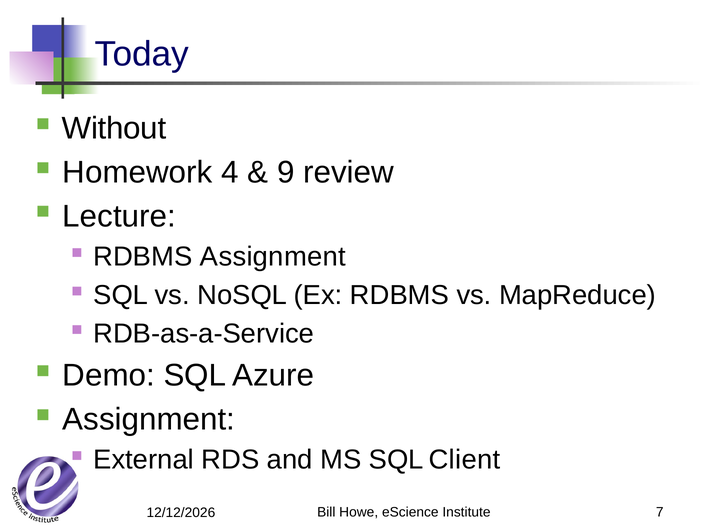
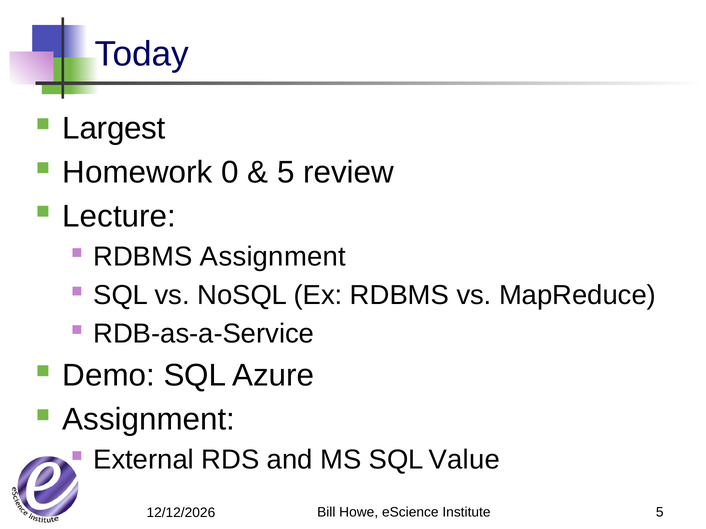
Without: Without -> Largest (114, 128)
4: 4 -> 0 (230, 172)
9: 9 -> 5 (286, 172)
Client: Client -> Value (465, 460)
Institute 7: 7 -> 5 (660, 513)
